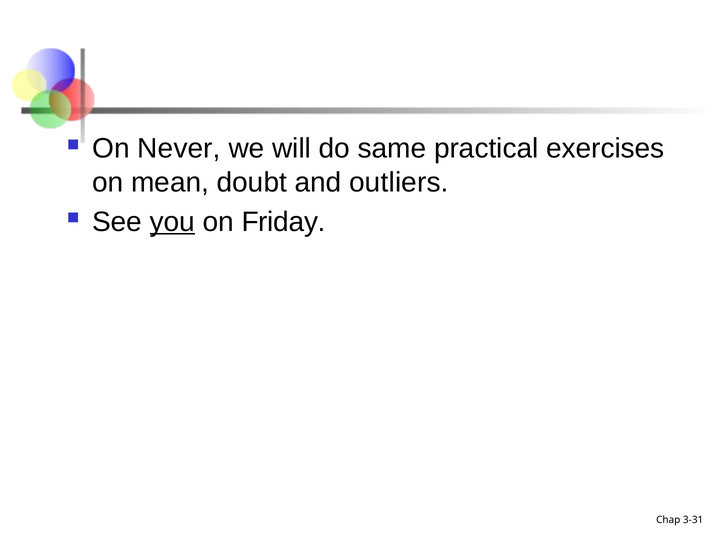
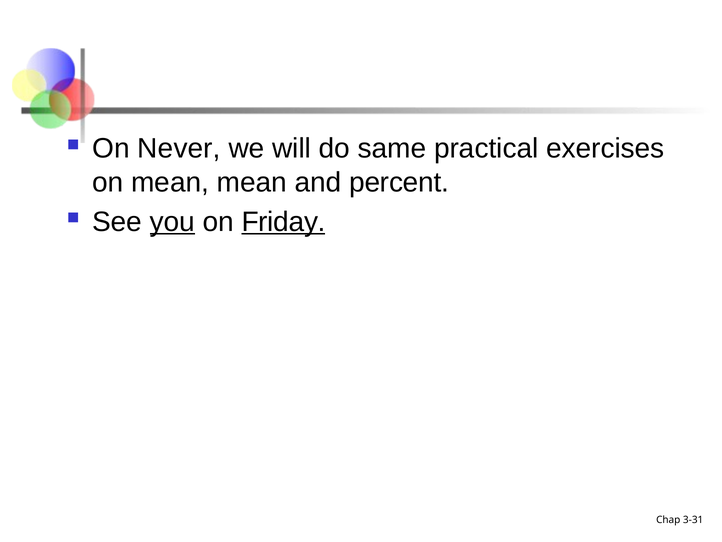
mean doubt: doubt -> mean (252, 182)
outliers: outliers -> percent (399, 182)
Friday underline: none -> present (284, 222)
